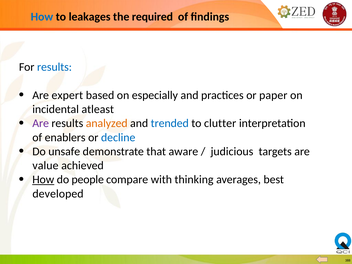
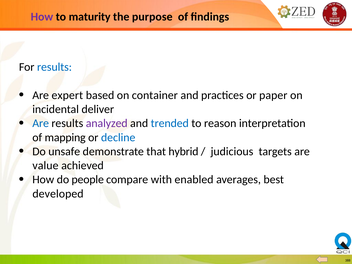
How colour: blue -> purple (42, 17)
leakages: leakages -> maturity (90, 17)
required: required -> purpose (152, 17)
especially: especially -> container (155, 95)
atleast: atleast -> deliver (98, 109)
Are colour: purple -> blue (41, 123)
analyzed colour: orange -> purple (107, 123)
clutter: clutter -> reason (220, 123)
enablers: enablers -> mapping (65, 137)
aware: aware -> hybrid (183, 151)
How underline: present -> none (43, 180)
thinking: thinking -> enabled (194, 180)
